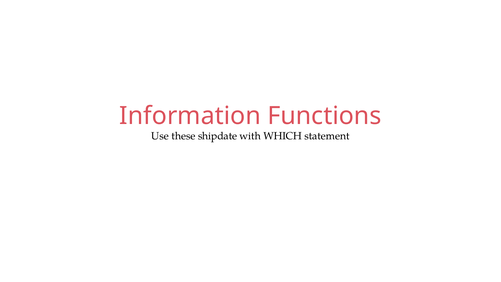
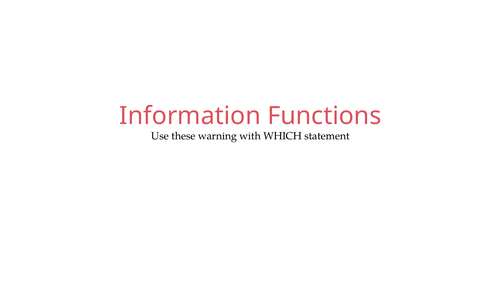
shipdate: shipdate -> warning (218, 136)
